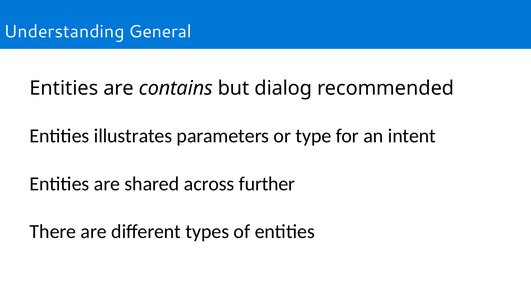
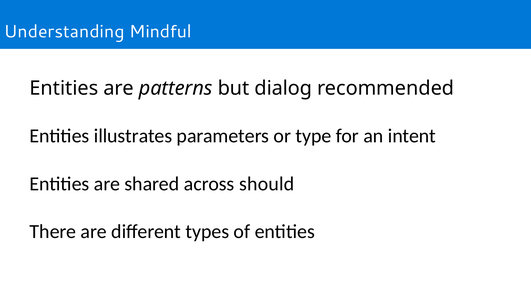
General: General -> Mindful (160, 32)
contains: contains -> patterns (176, 88)
further: further -> should (267, 184)
